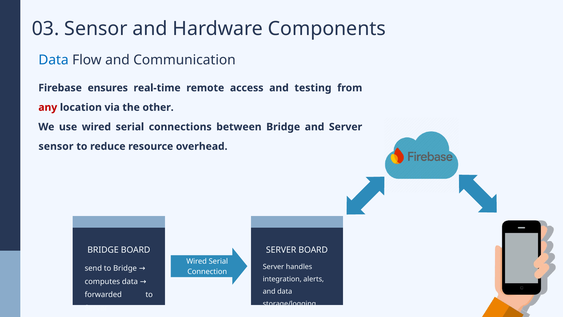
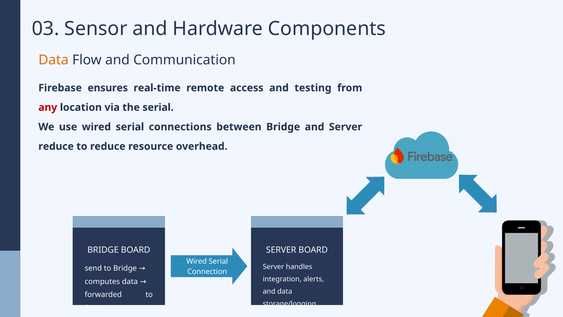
Data colour: blue -> orange (53, 60)
the other: other -> serial (158, 107)
sensor: sensor -> reduce (56, 146)
